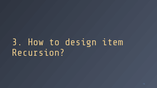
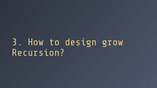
item: item -> grow (113, 42)
